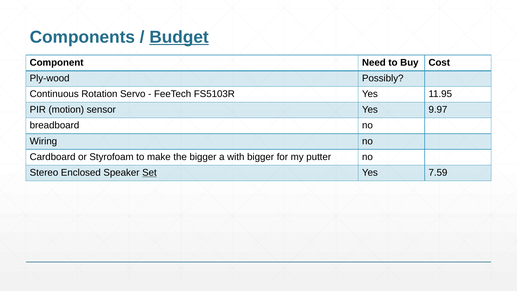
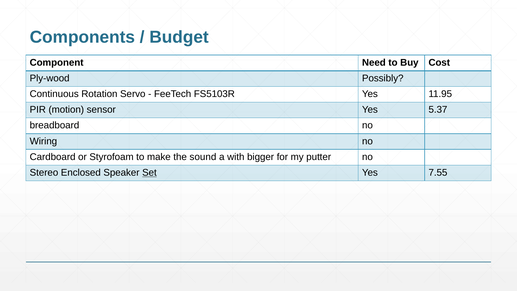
Budget underline: present -> none (179, 37)
9.97: 9.97 -> 5.37 (438, 110)
the bigger: bigger -> sound (203, 157)
7.59: 7.59 -> 7.55 (438, 173)
